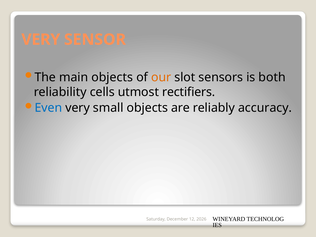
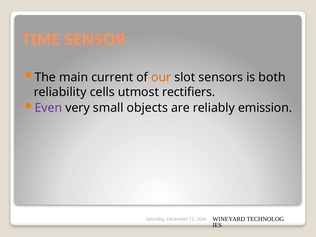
VERY: VERY -> TIME (41, 40)
main objects: objects -> current (112, 77)
Even colour: blue -> purple (48, 108)
accuracy: accuracy -> emission (265, 108)
